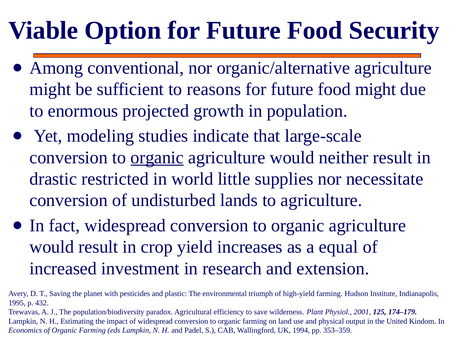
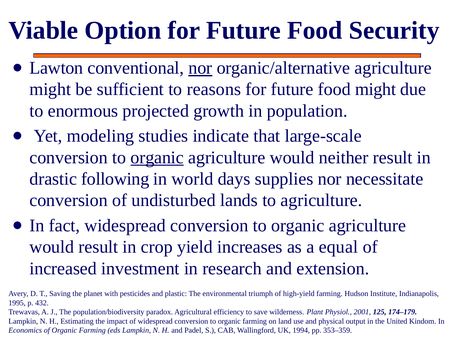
Among: Among -> Lawton (56, 68)
nor underline: none -> present (200, 68)
restricted: restricted -> following (115, 179)
little: little -> days (234, 179)
